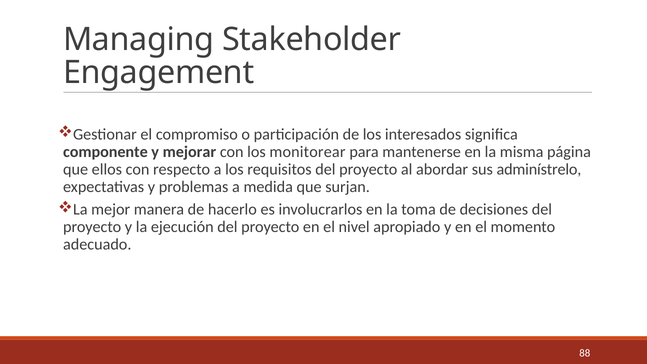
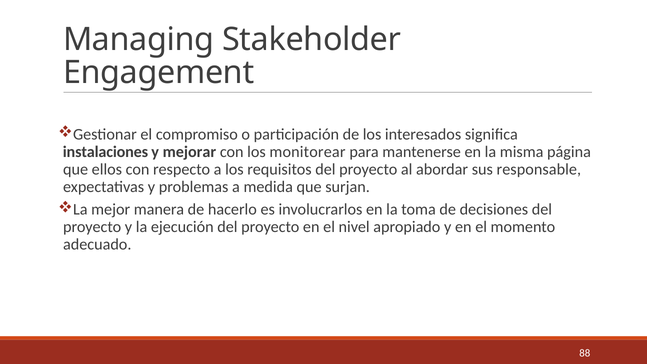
componente: componente -> instalaciones (105, 152)
adminístrelo: adminístrelo -> responsable (539, 169)
